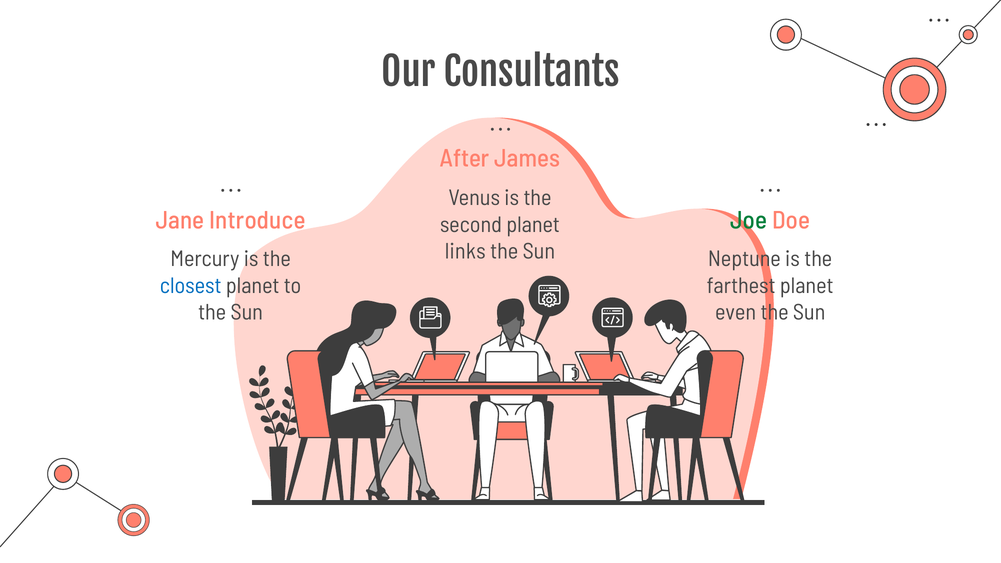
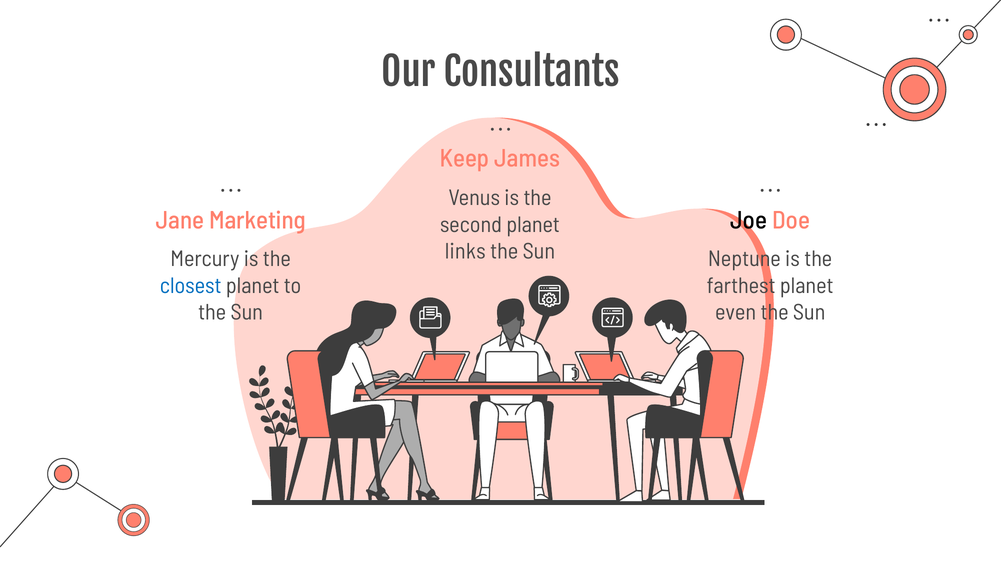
After: After -> Keep (465, 158)
Introduce: Introduce -> Marketing (257, 220)
Joe colour: green -> black (749, 220)
